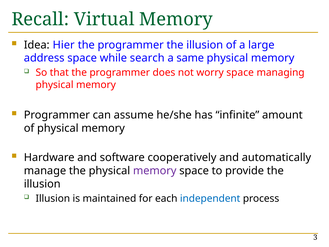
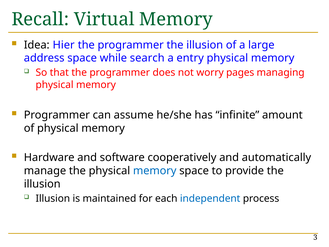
same: same -> entry (190, 58)
worry space: space -> pages (240, 73)
memory colour: purple -> blue (155, 171)
